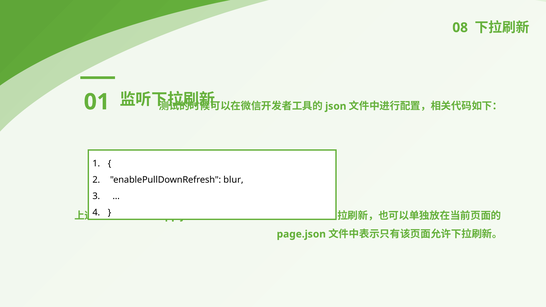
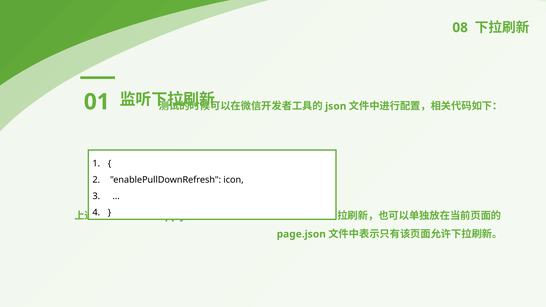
blur: blur -> icon (233, 180)
